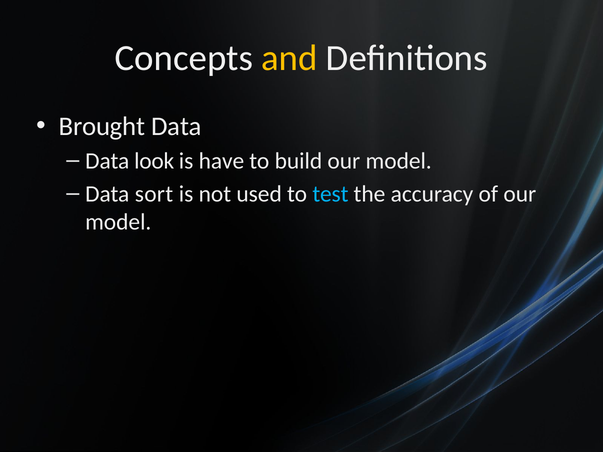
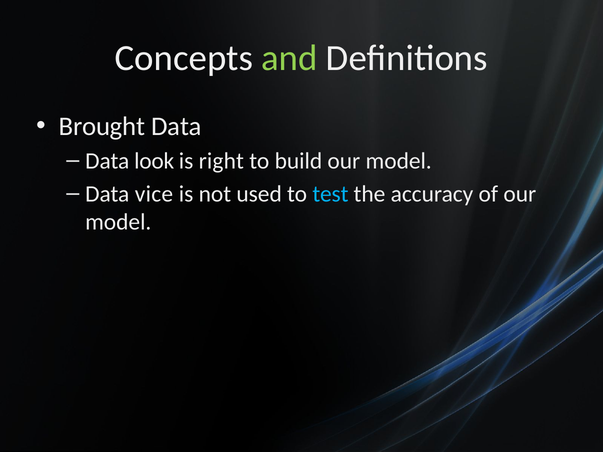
and colour: yellow -> light green (290, 58)
have: have -> right (221, 161)
sort: sort -> vice (154, 194)
